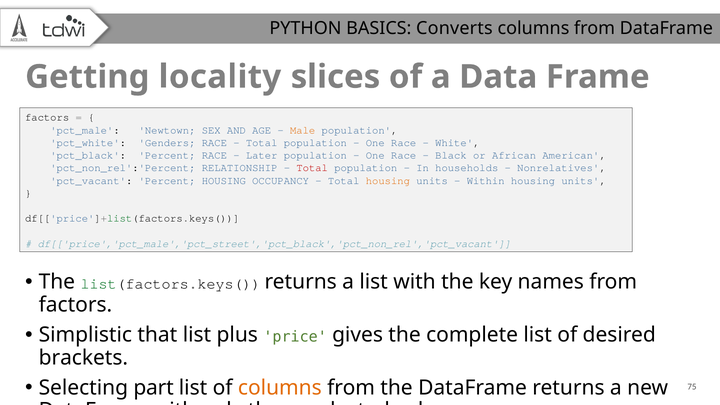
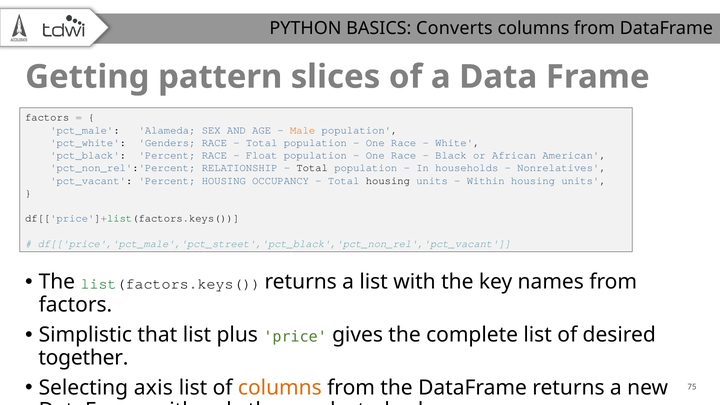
locality: locality -> pattern (220, 77)
Newtown: Newtown -> Alameda (167, 130)
Later: Later -> Float (262, 155)
Total colour: red -> black (312, 168)
housing colour: orange -> black (388, 181)
brackets: brackets -> together (83, 358)
part: part -> axis (153, 388)
